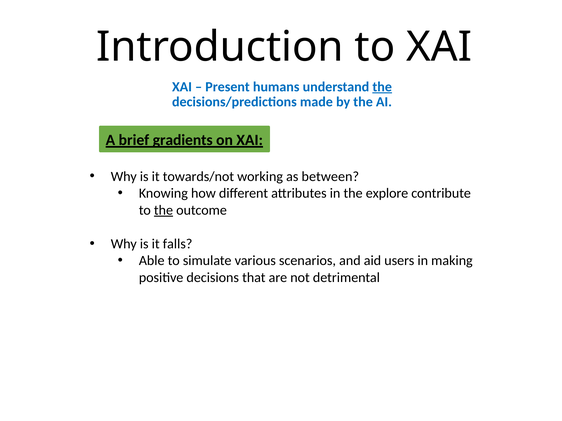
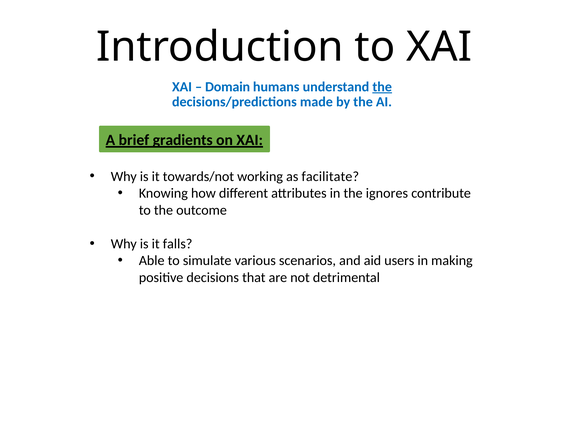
Present: Present -> Domain (228, 87)
between: between -> facilitate (330, 177)
explore: explore -> ignores (387, 194)
the underline: present -> none (163, 210)
